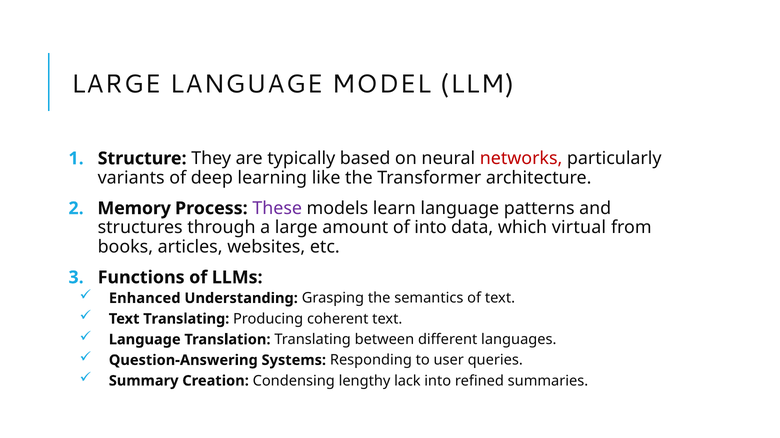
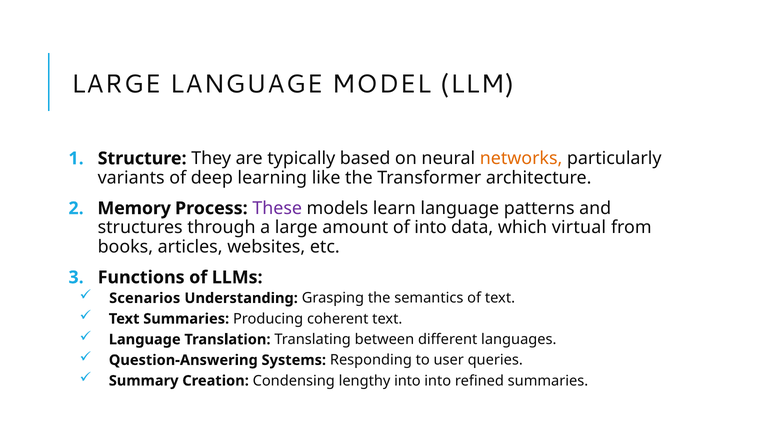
networks colour: red -> orange (521, 159)
Enhanced: Enhanced -> Scenarios (145, 299)
Text Translating: Translating -> Summaries (186, 319)
lengthy lack: lack -> into (407, 381)
